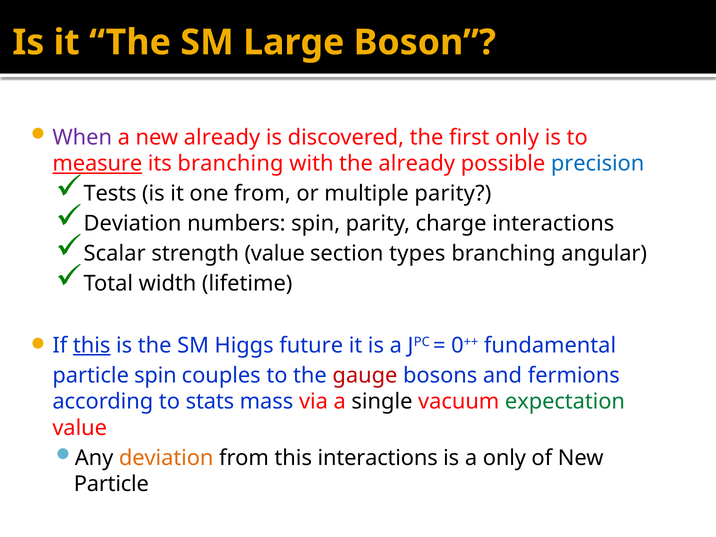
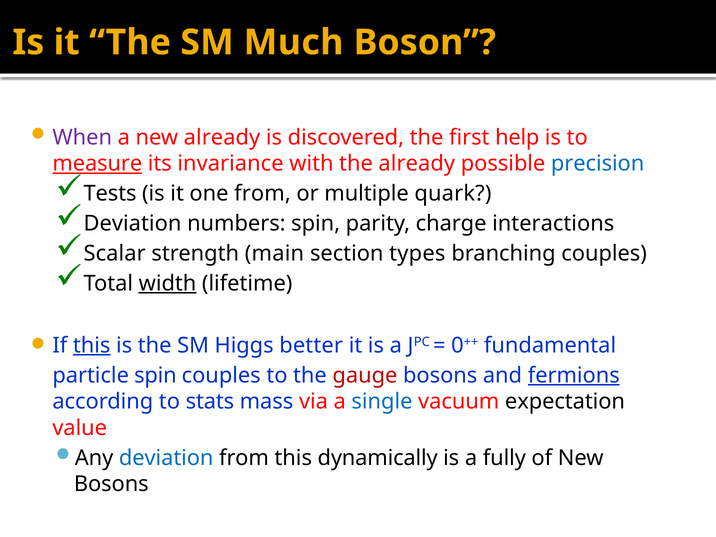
Large: Large -> Much (294, 42)
first only: only -> help (517, 137)
its branching: branching -> invariance (231, 164)
multiple parity: parity -> quark (453, 194)
strength value: value -> main (274, 254)
branching angular: angular -> couples (604, 254)
width underline: none -> present (168, 283)
future: future -> better (311, 345)
fermions underline: none -> present (574, 375)
single colour: black -> blue (382, 402)
expectation colour: green -> black (565, 402)
deviation colour: orange -> blue (166, 458)
this interactions: interactions -> dynamically (378, 458)
a only: only -> fully (504, 458)
Particle: Particle -> Bosons (111, 484)
